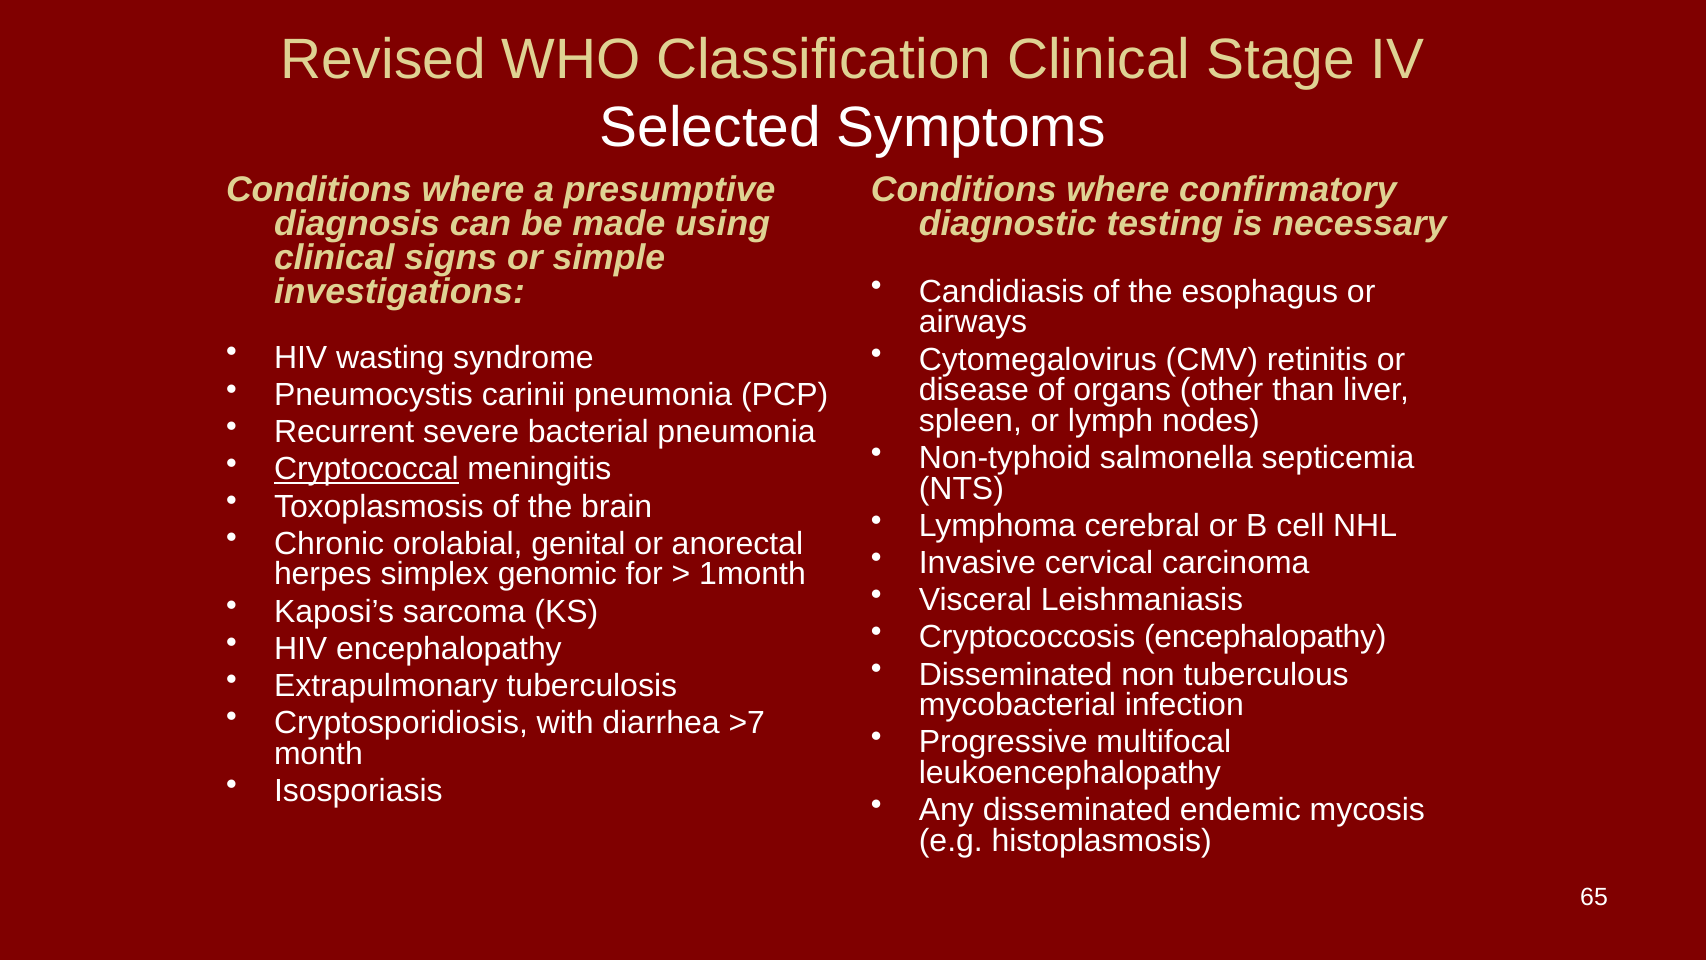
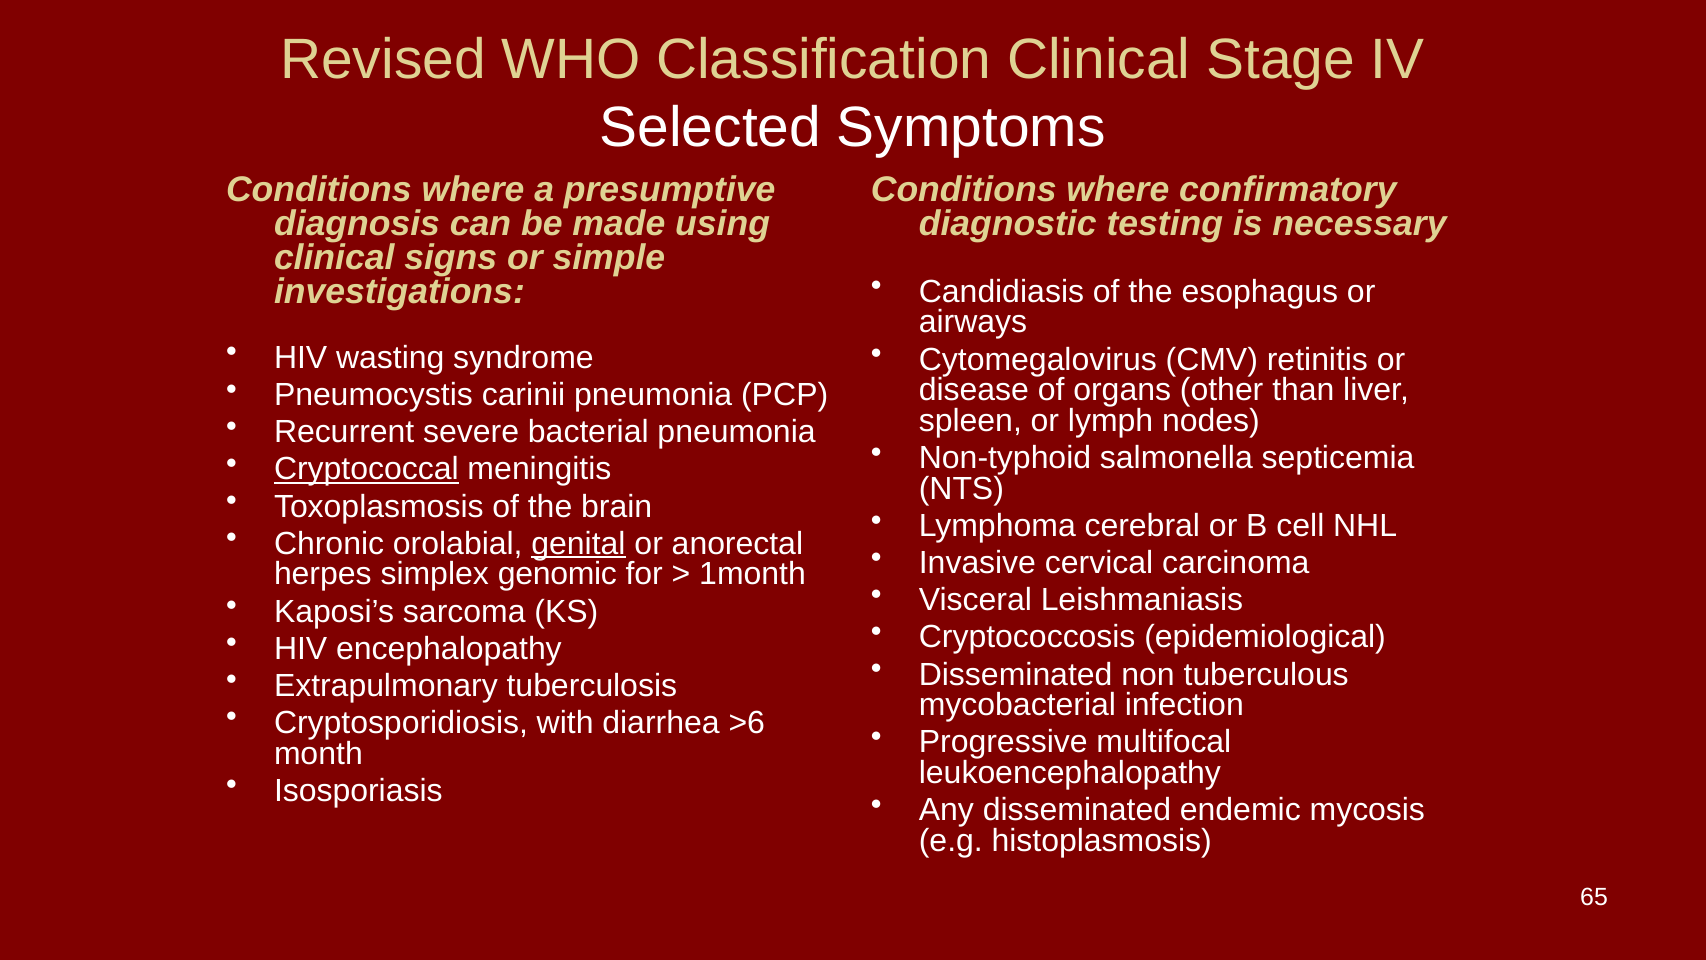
genital underline: none -> present (578, 543)
Cryptococcosis encephalopathy: encephalopathy -> epidemiological (1265, 637)
>7: >7 -> >6 (747, 723)
